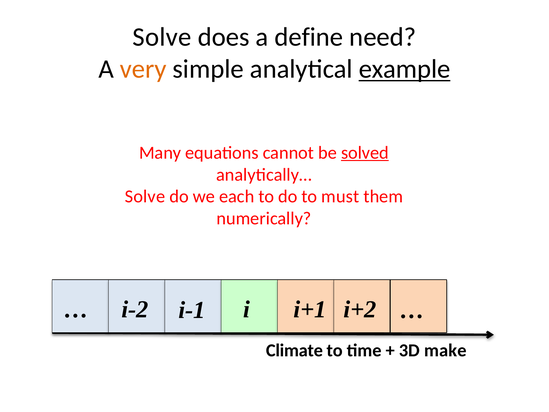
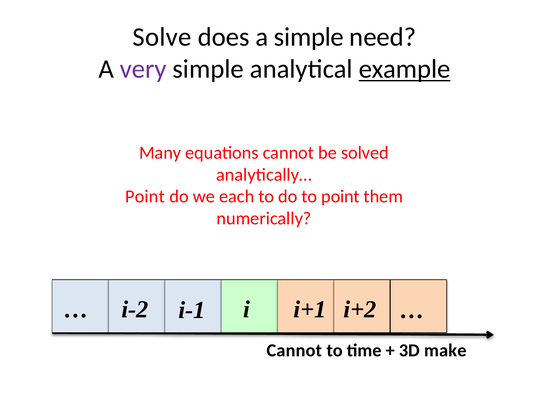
a define: define -> simple (309, 37)
very colour: orange -> purple (143, 69)
solved underline: present -> none (365, 153)
Solve: Solve -> Point (145, 196)
to must: must -> point (340, 196)
Climate: Climate -> Cannot (294, 350)
